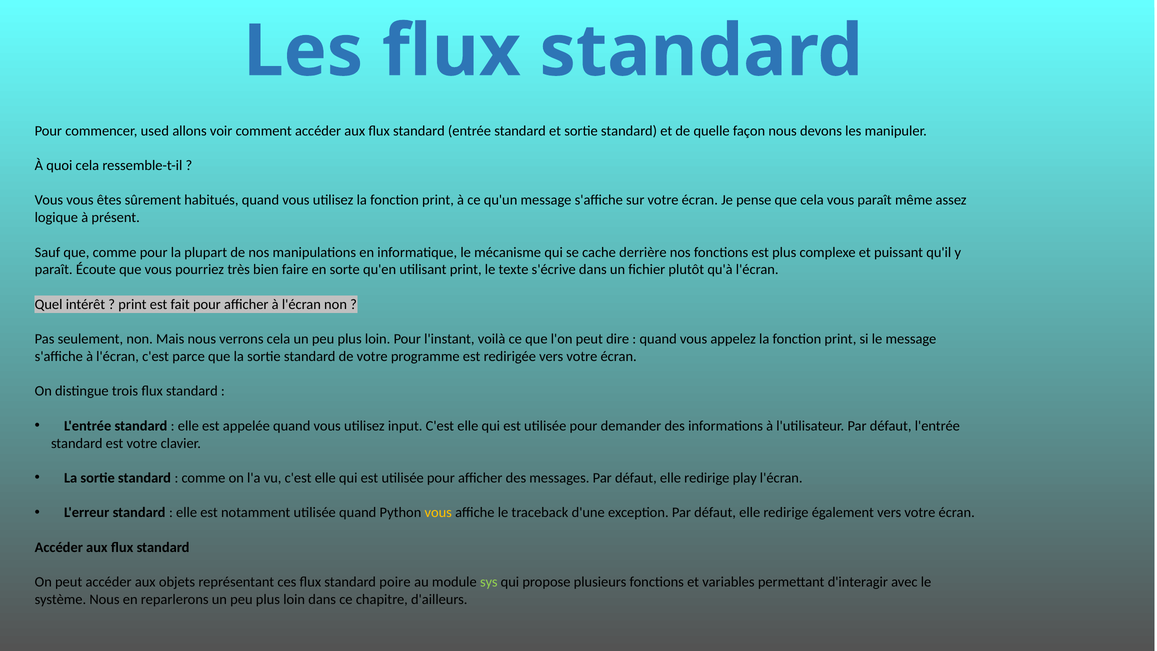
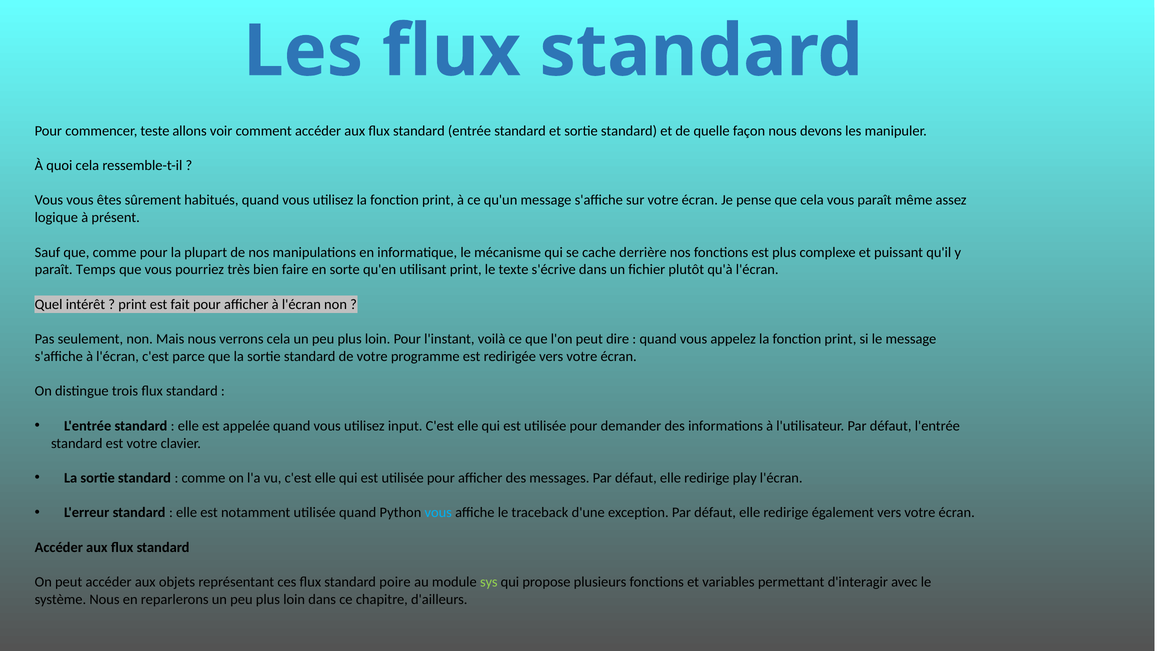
used: used -> teste (155, 131)
Écoute: Écoute -> Temps (96, 270)
vous colour: yellow -> light blue (438, 513)
